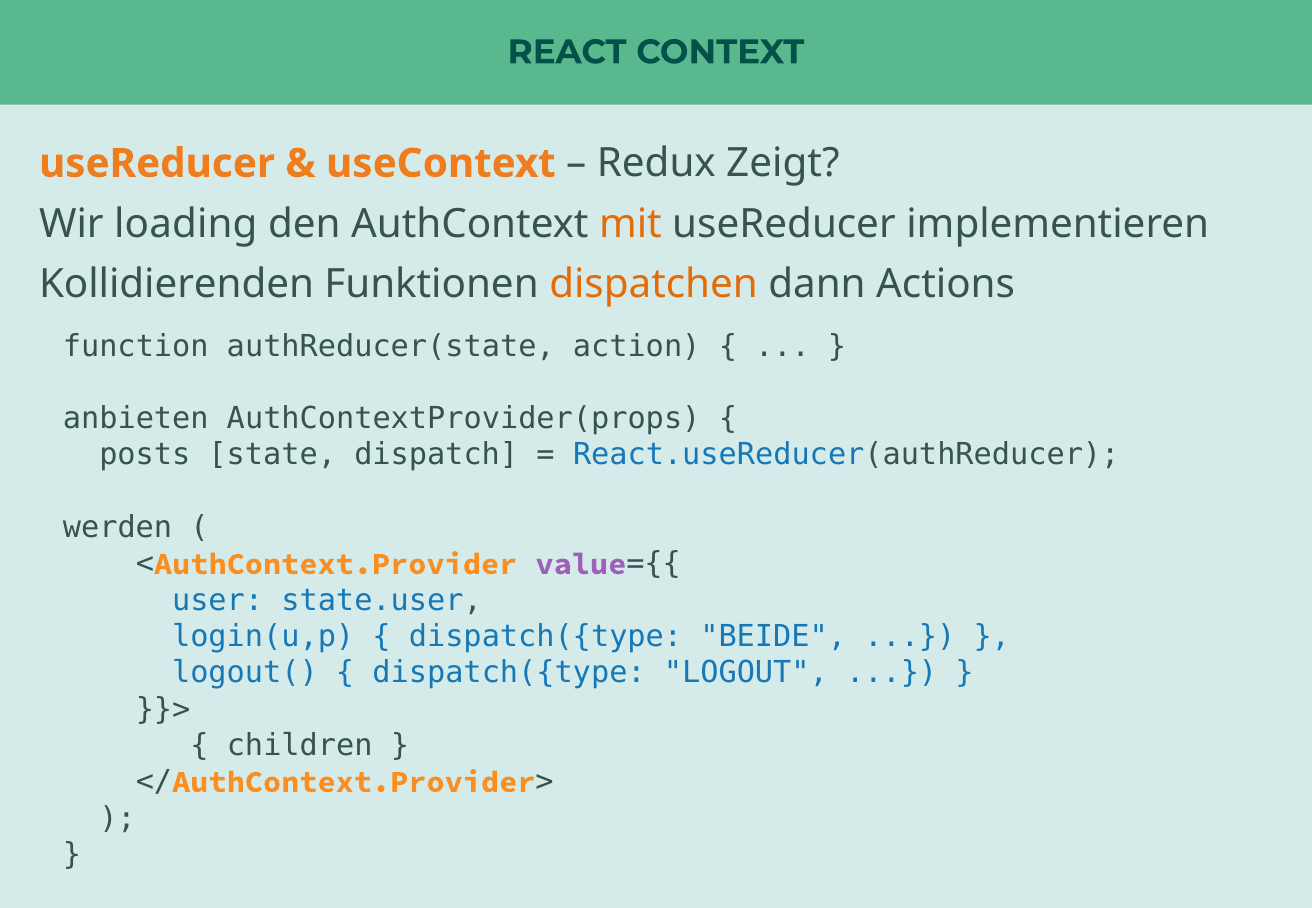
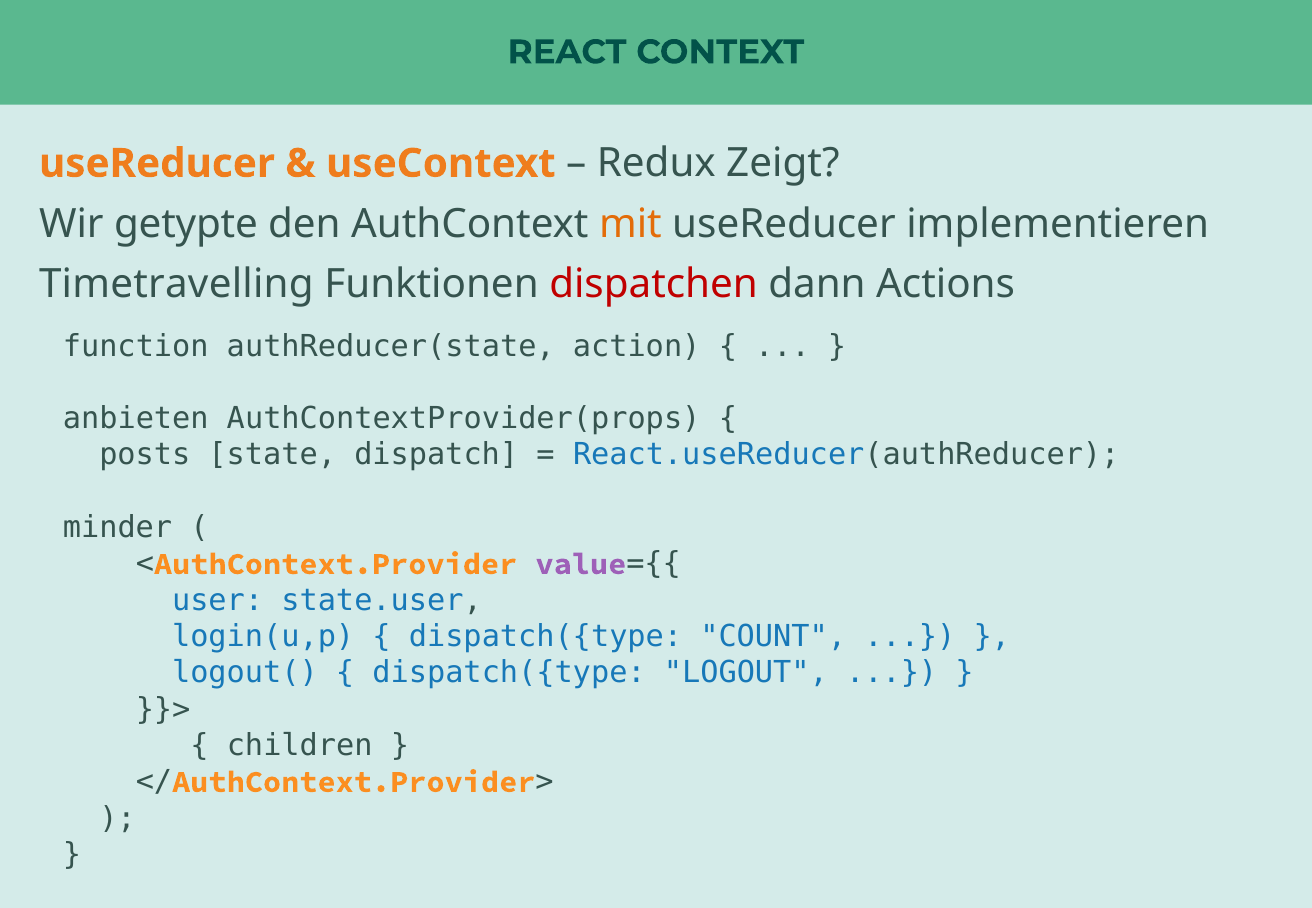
loading: loading -> getypte (186, 224)
Kollidierenden: Kollidierenden -> Timetravelling (176, 284)
dispatchen colour: orange -> red (654, 284)
werden: werden -> minder (118, 528)
BEIDE: BEIDE -> COUNT (773, 637)
